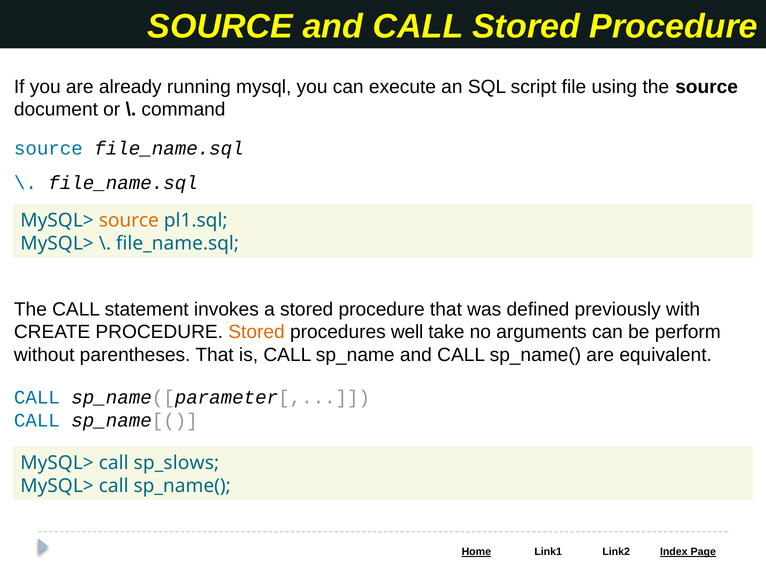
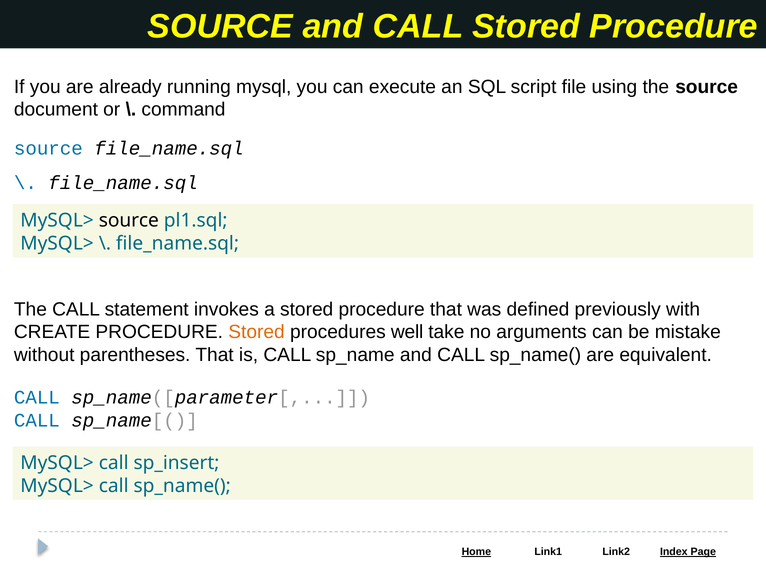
source colour: orange -> black (129, 221)
perform: perform -> mistake (688, 332)
sp_slows: sp_slows -> sp_insert (176, 463)
